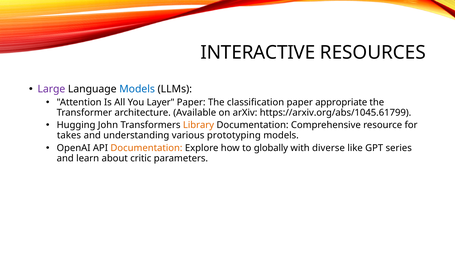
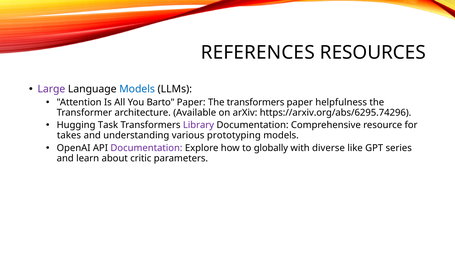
INTERACTIVE: INTERACTIVE -> REFERENCES (258, 53)
Layer: Layer -> Barto (161, 102)
The classification: classification -> transformers (256, 102)
appropriate: appropriate -> helpfulness (341, 102)
https://arxiv.org/abs/1045.61799: https://arxiv.org/abs/1045.61799 -> https://arxiv.org/abs/6295.74296 (335, 113)
John: John -> Task (108, 125)
Library colour: orange -> purple (199, 125)
Documentation colour: orange -> purple (146, 148)
